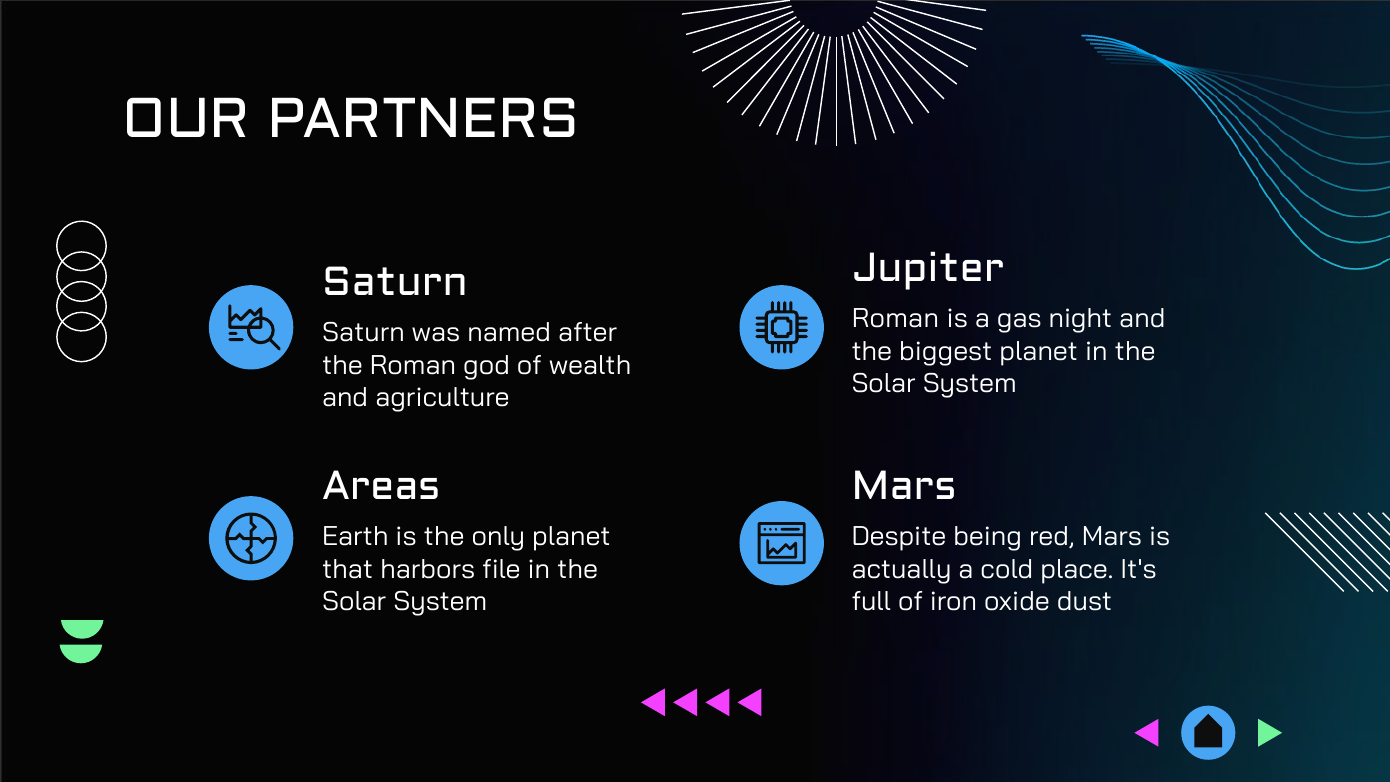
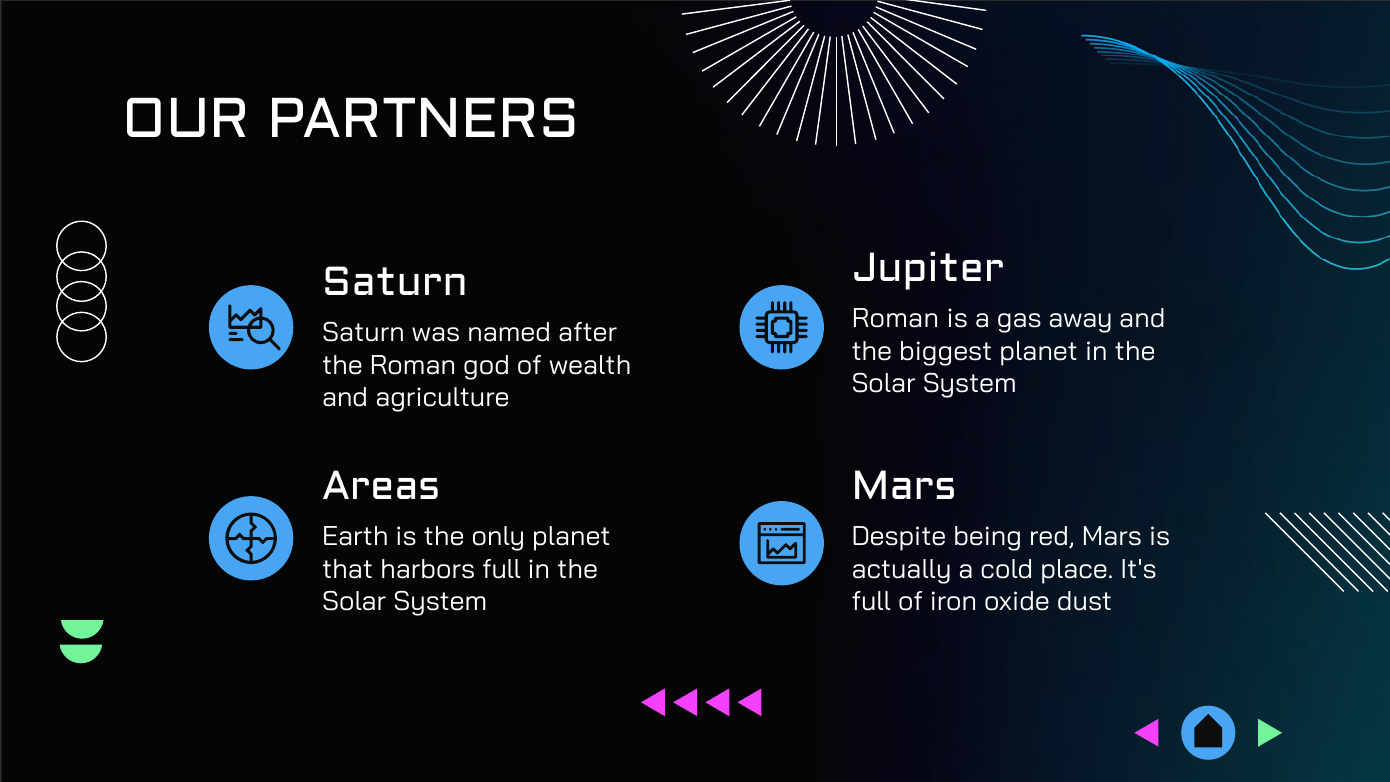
night: night -> away (1081, 319)
harbors file: file -> full (501, 569)
